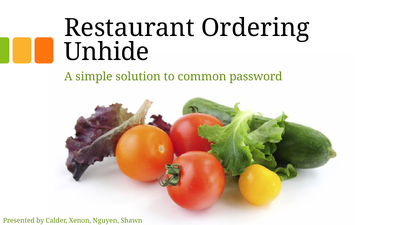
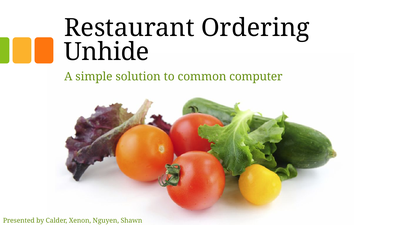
password: password -> computer (256, 77)
